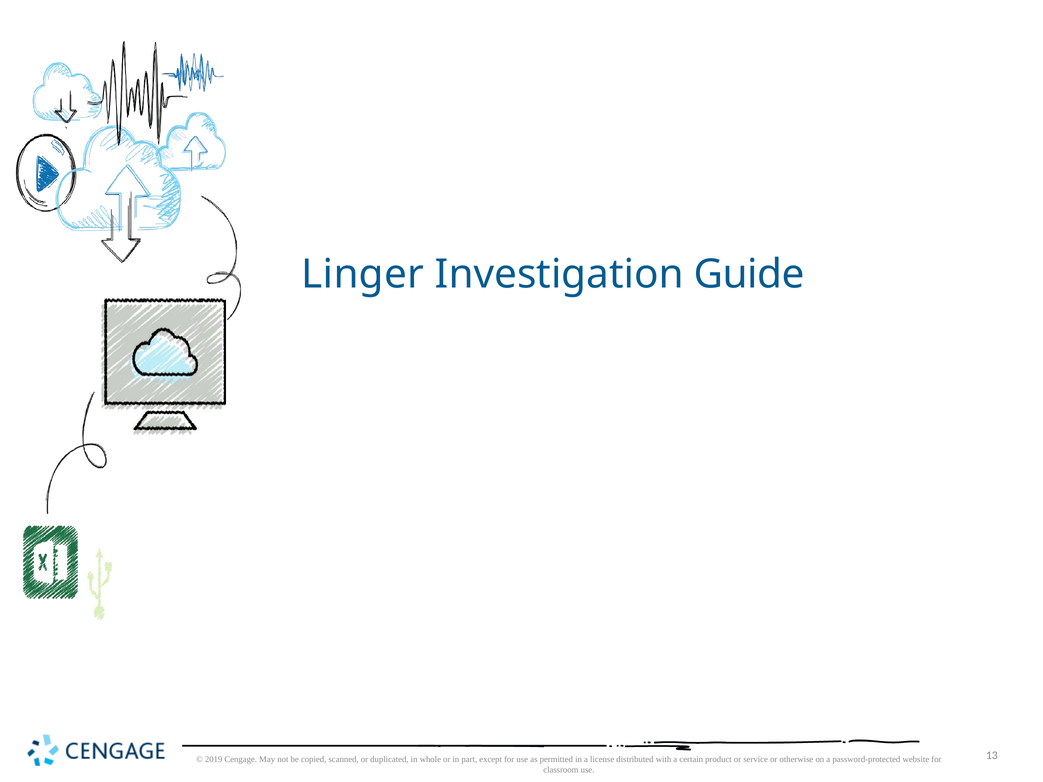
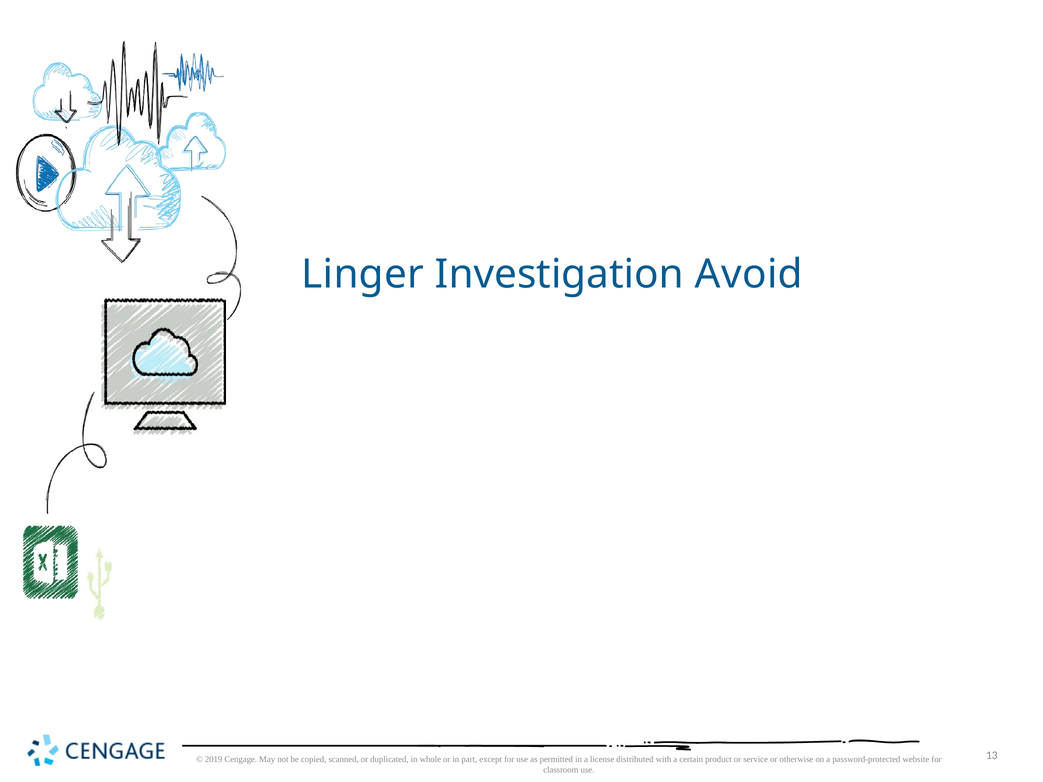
Guide: Guide -> Avoid (749, 275)
